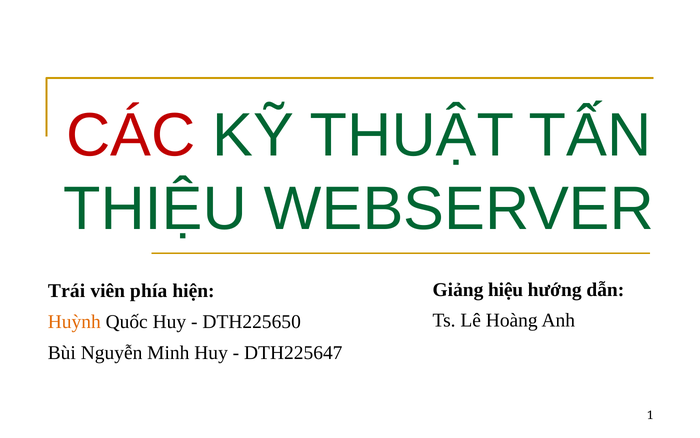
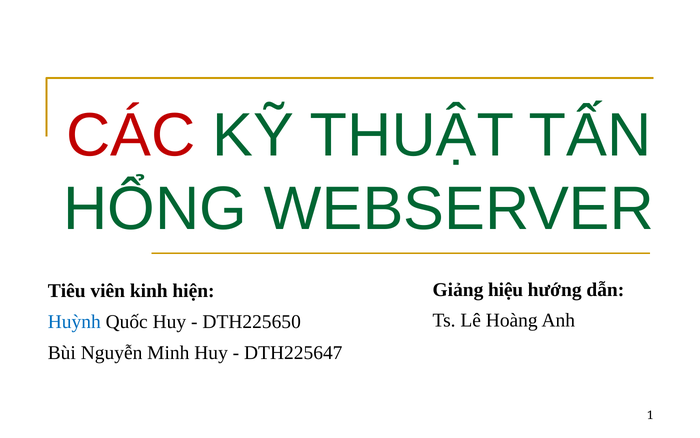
THIỆU: THIỆU -> HỔNG (155, 209)
Trái: Trái -> Tiêu (67, 291)
phía: phía -> kinh (149, 291)
Huỳnh colour: orange -> blue (74, 322)
